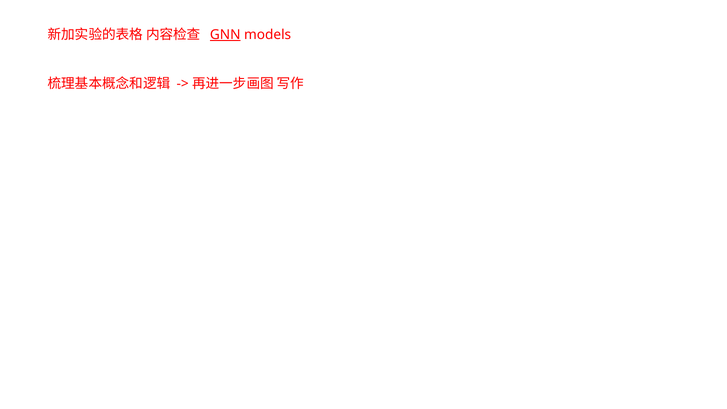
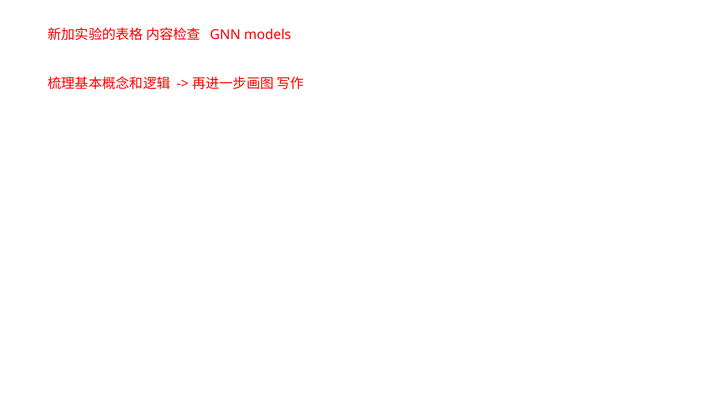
GNN underline: present -> none (225, 35)
